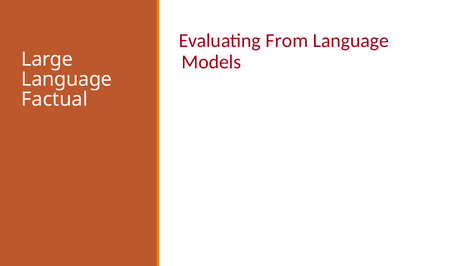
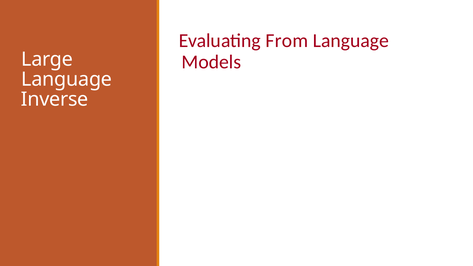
Factual: Factual -> Inverse (55, 99)
